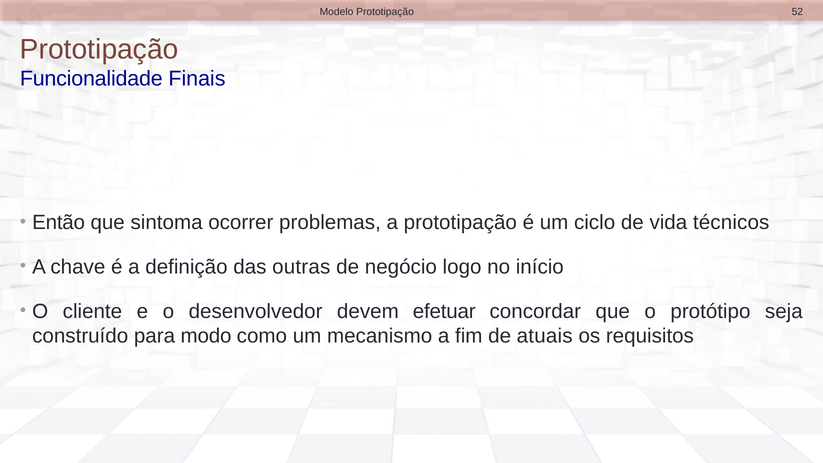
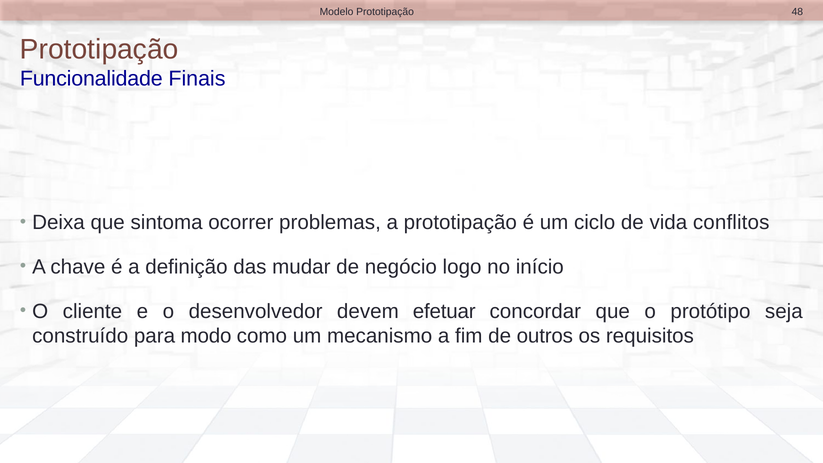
52: 52 -> 48 (797, 12)
Então: Então -> Deixa (58, 222)
técnicos: técnicos -> conflitos (731, 222)
outras: outras -> mudar (301, 267)
atuais: atuais -> outros (545, 336)
